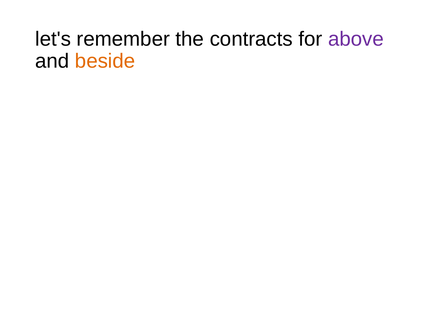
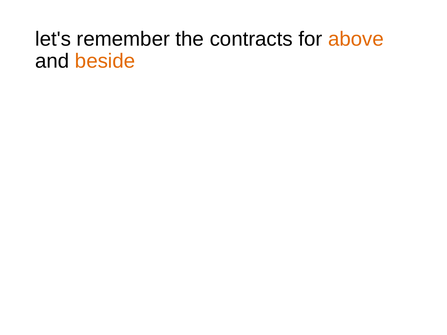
above colour: purple -> orange (356, 39)
